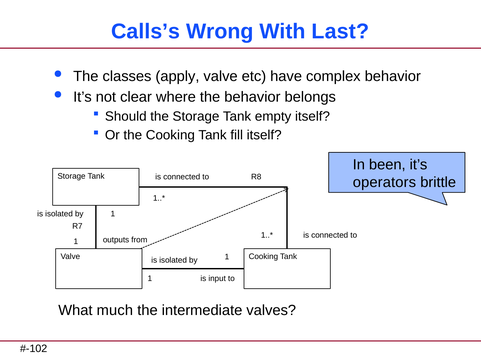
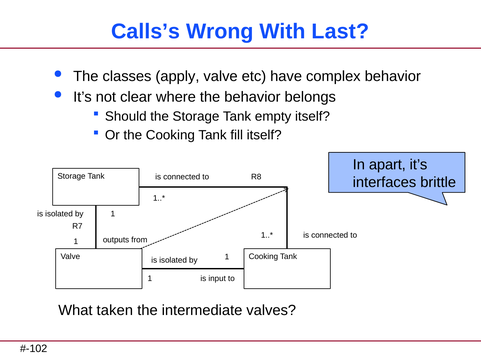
been: been -> apart (387, 165)
operators: operators -> interfaces (384, 182)
much: much -> taken (115, 310)
